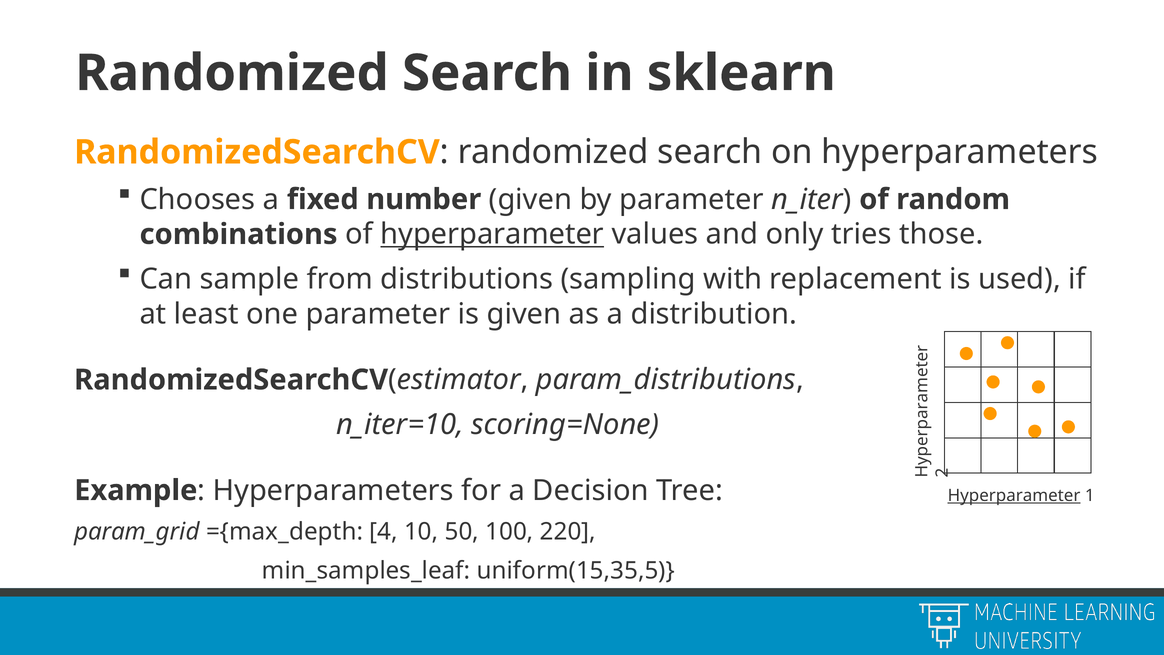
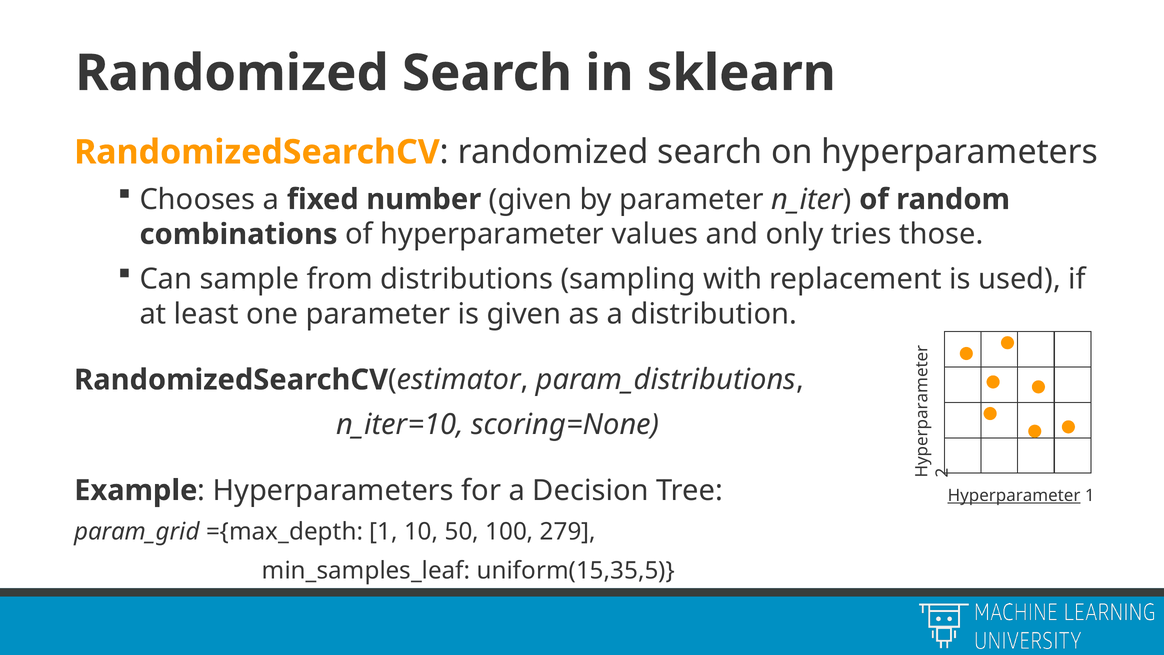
hyperparameter underline: present -> none (492, 234)
={max_depth 4: 4 -> 1 (384, 532)
220: 220 -> 279 (568, 532)
